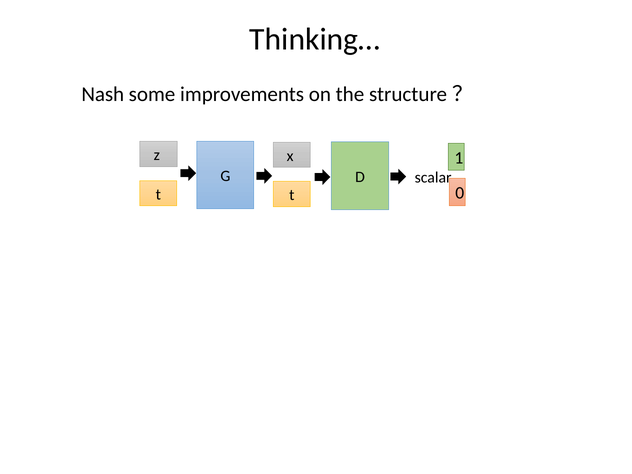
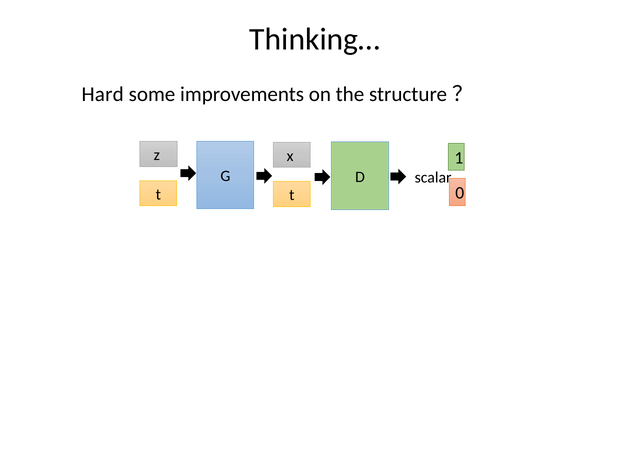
Nash: Nash -> Hard (103, 94)
